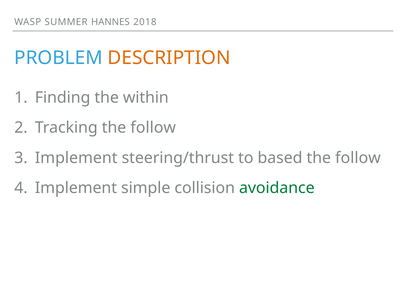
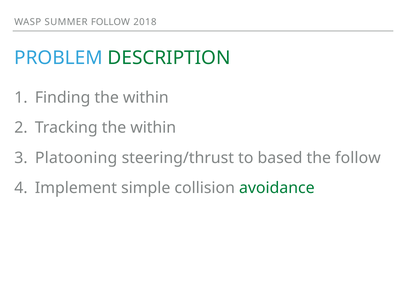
SUMMER HANNES: HANNES -> FOLLOW (110, 22)
DESCRIPTION colour: orange -> green (169, 58)
Tracking the follow: follow -> within (153, 128)
Implement: Implement -> Platooning (76, 158)
